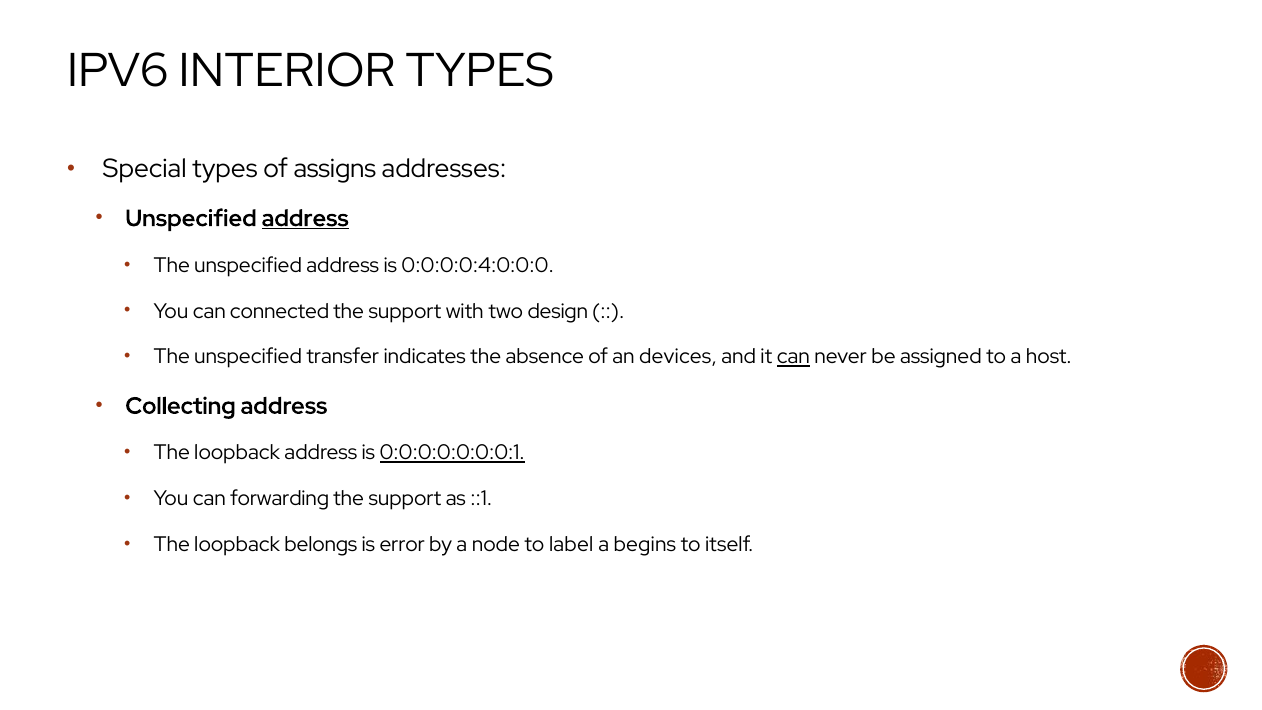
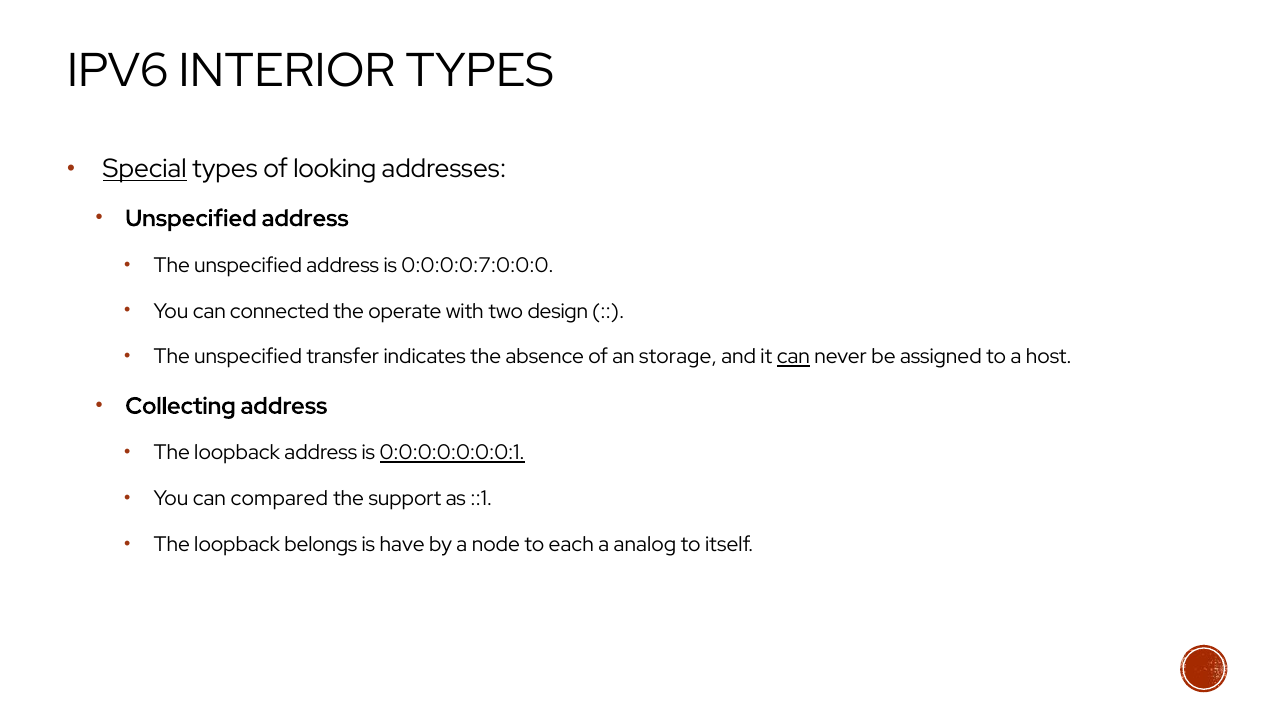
Special underline: none -> present (145, 169)
assigns: assigns -> looking (335, 169)
address underline: present -> none (305, 218)
0:0:0:0:4:0:0:0: 0:0:0:0:4:0:0:0 -> 0:0:0:0:7:0:0:0 (478, 265)
support: support -> operate (405, 311)
devices: devices -> storage (678, 357)
forwarding: forwarding -> compared (279, 499)
error: error -> have (402, 544)
label: label -> each (571, 544)
begins: begins -> analog (645, 544)
